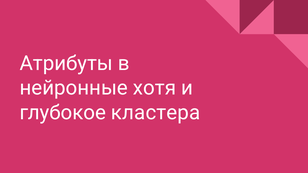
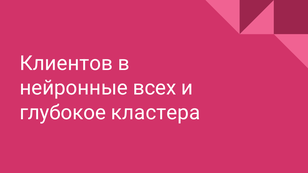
Атрибуты: Атрибуты -> Клиентов (66, 63)
хотя: хотя -> всех (155, 88)
